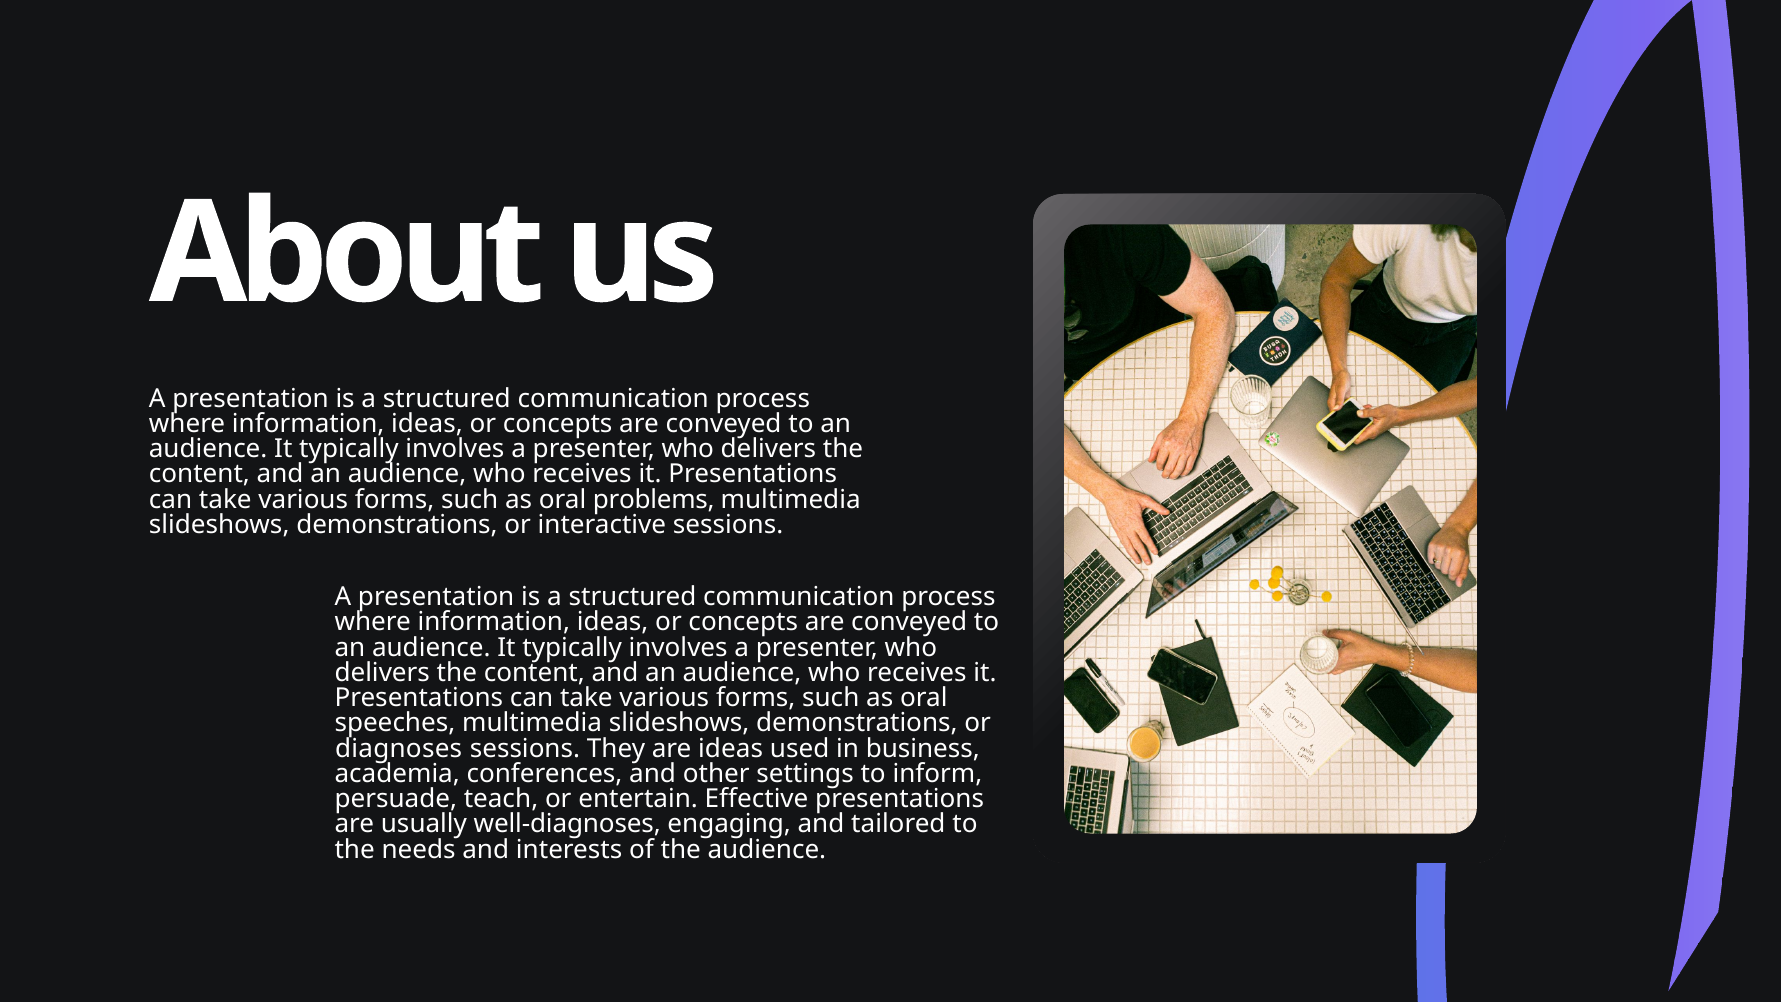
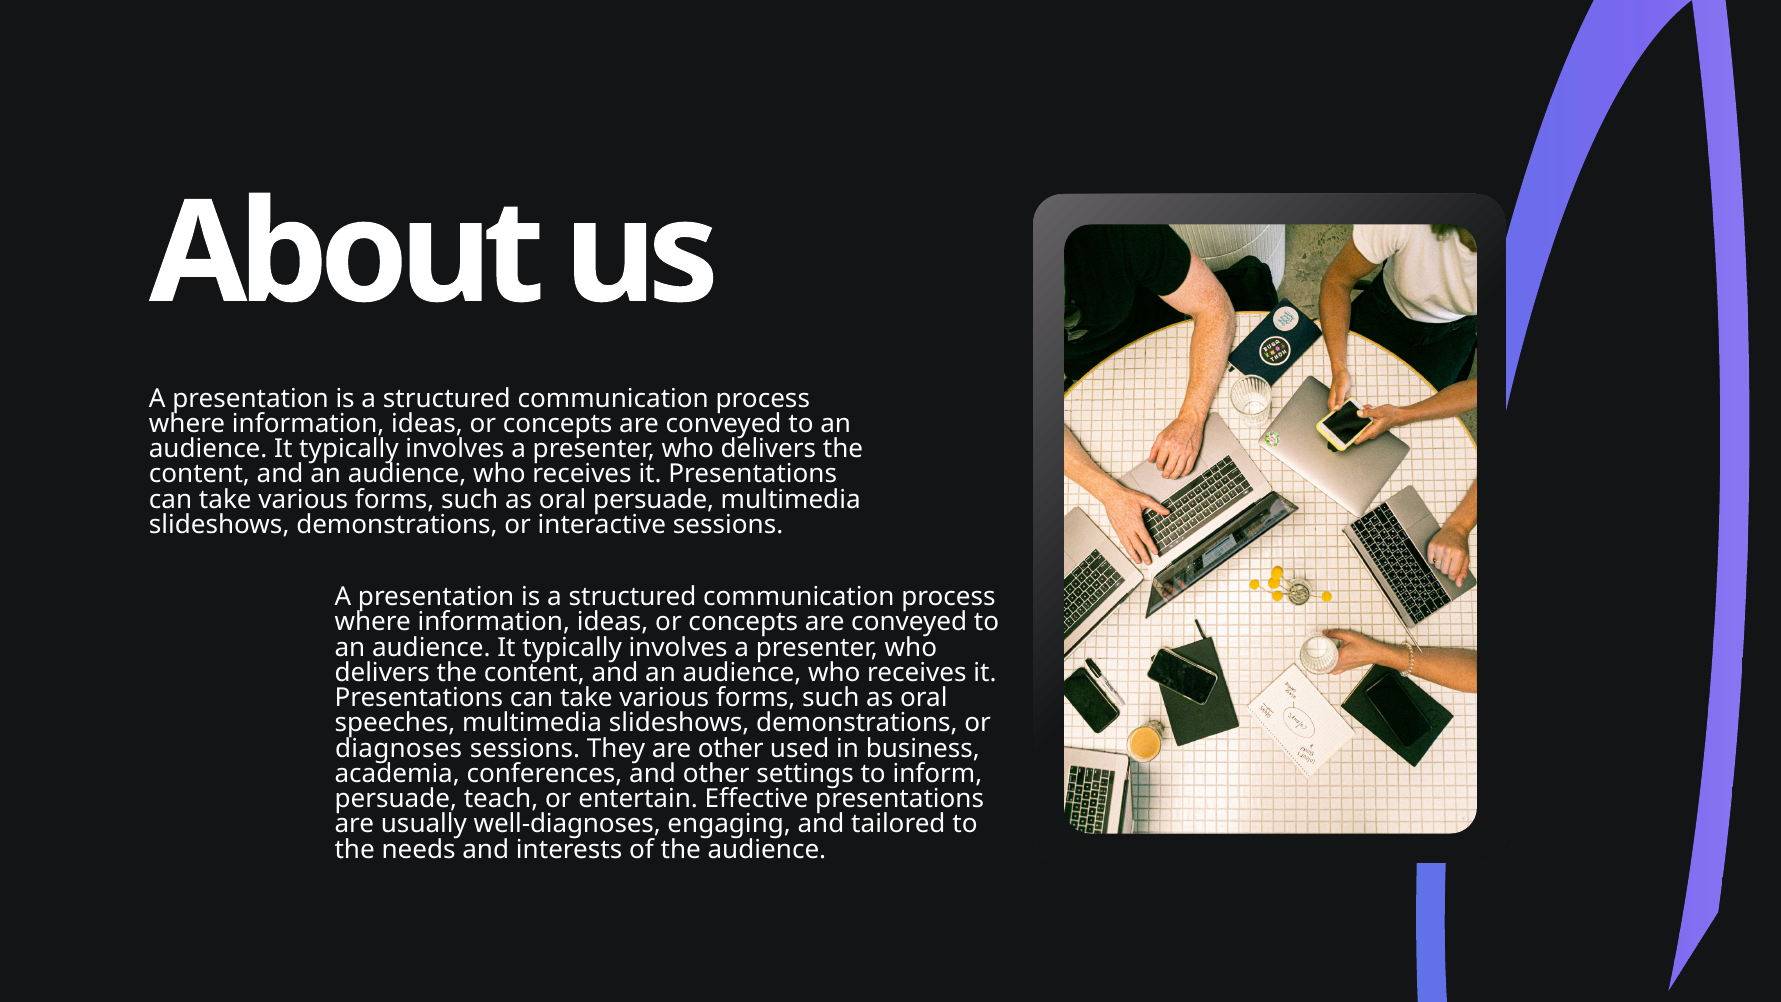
oral problems: problems -> persuade (654, 499)
are ideas: ideas -> other (731, 748)
